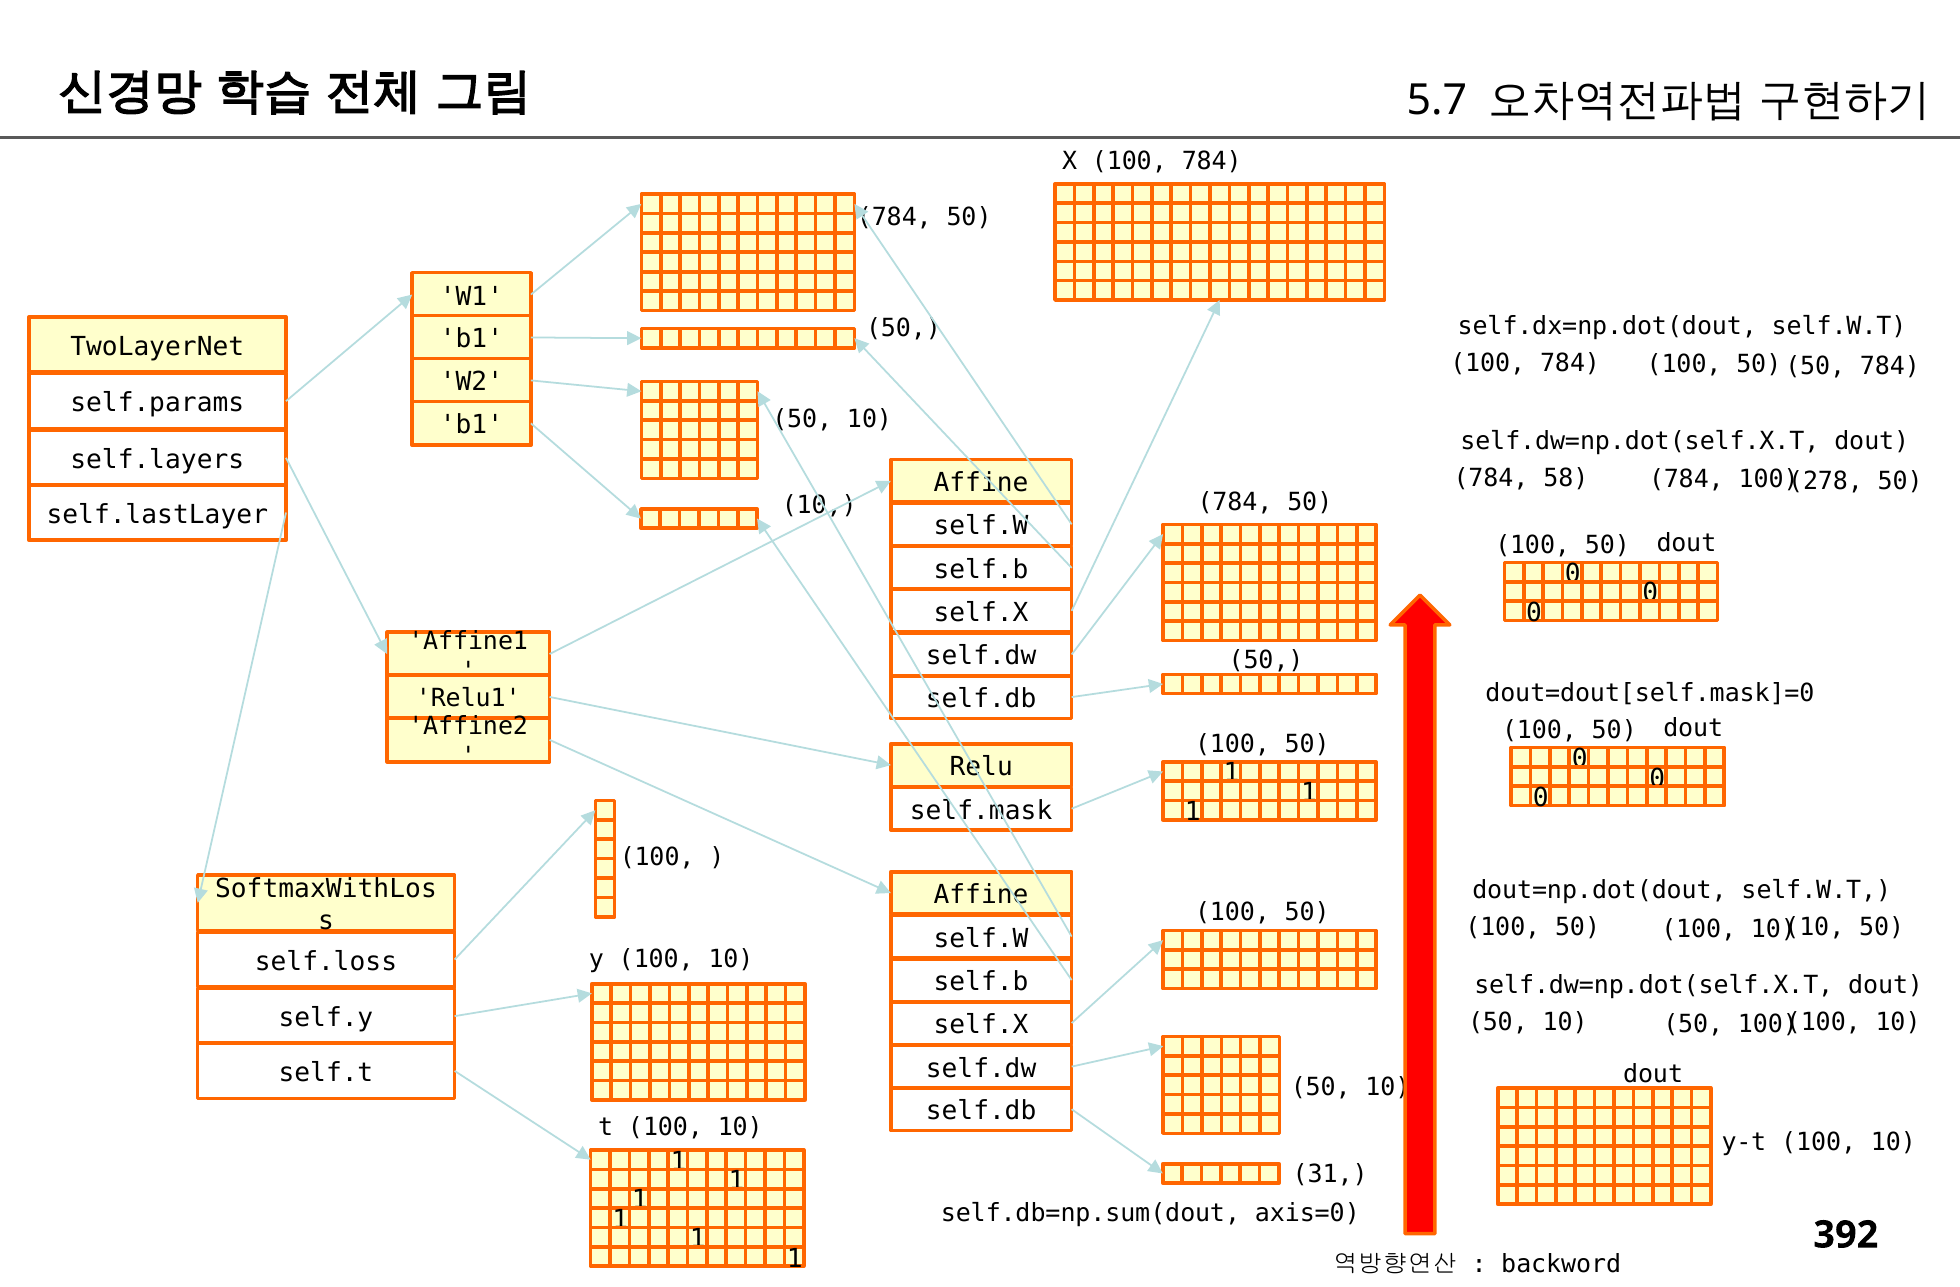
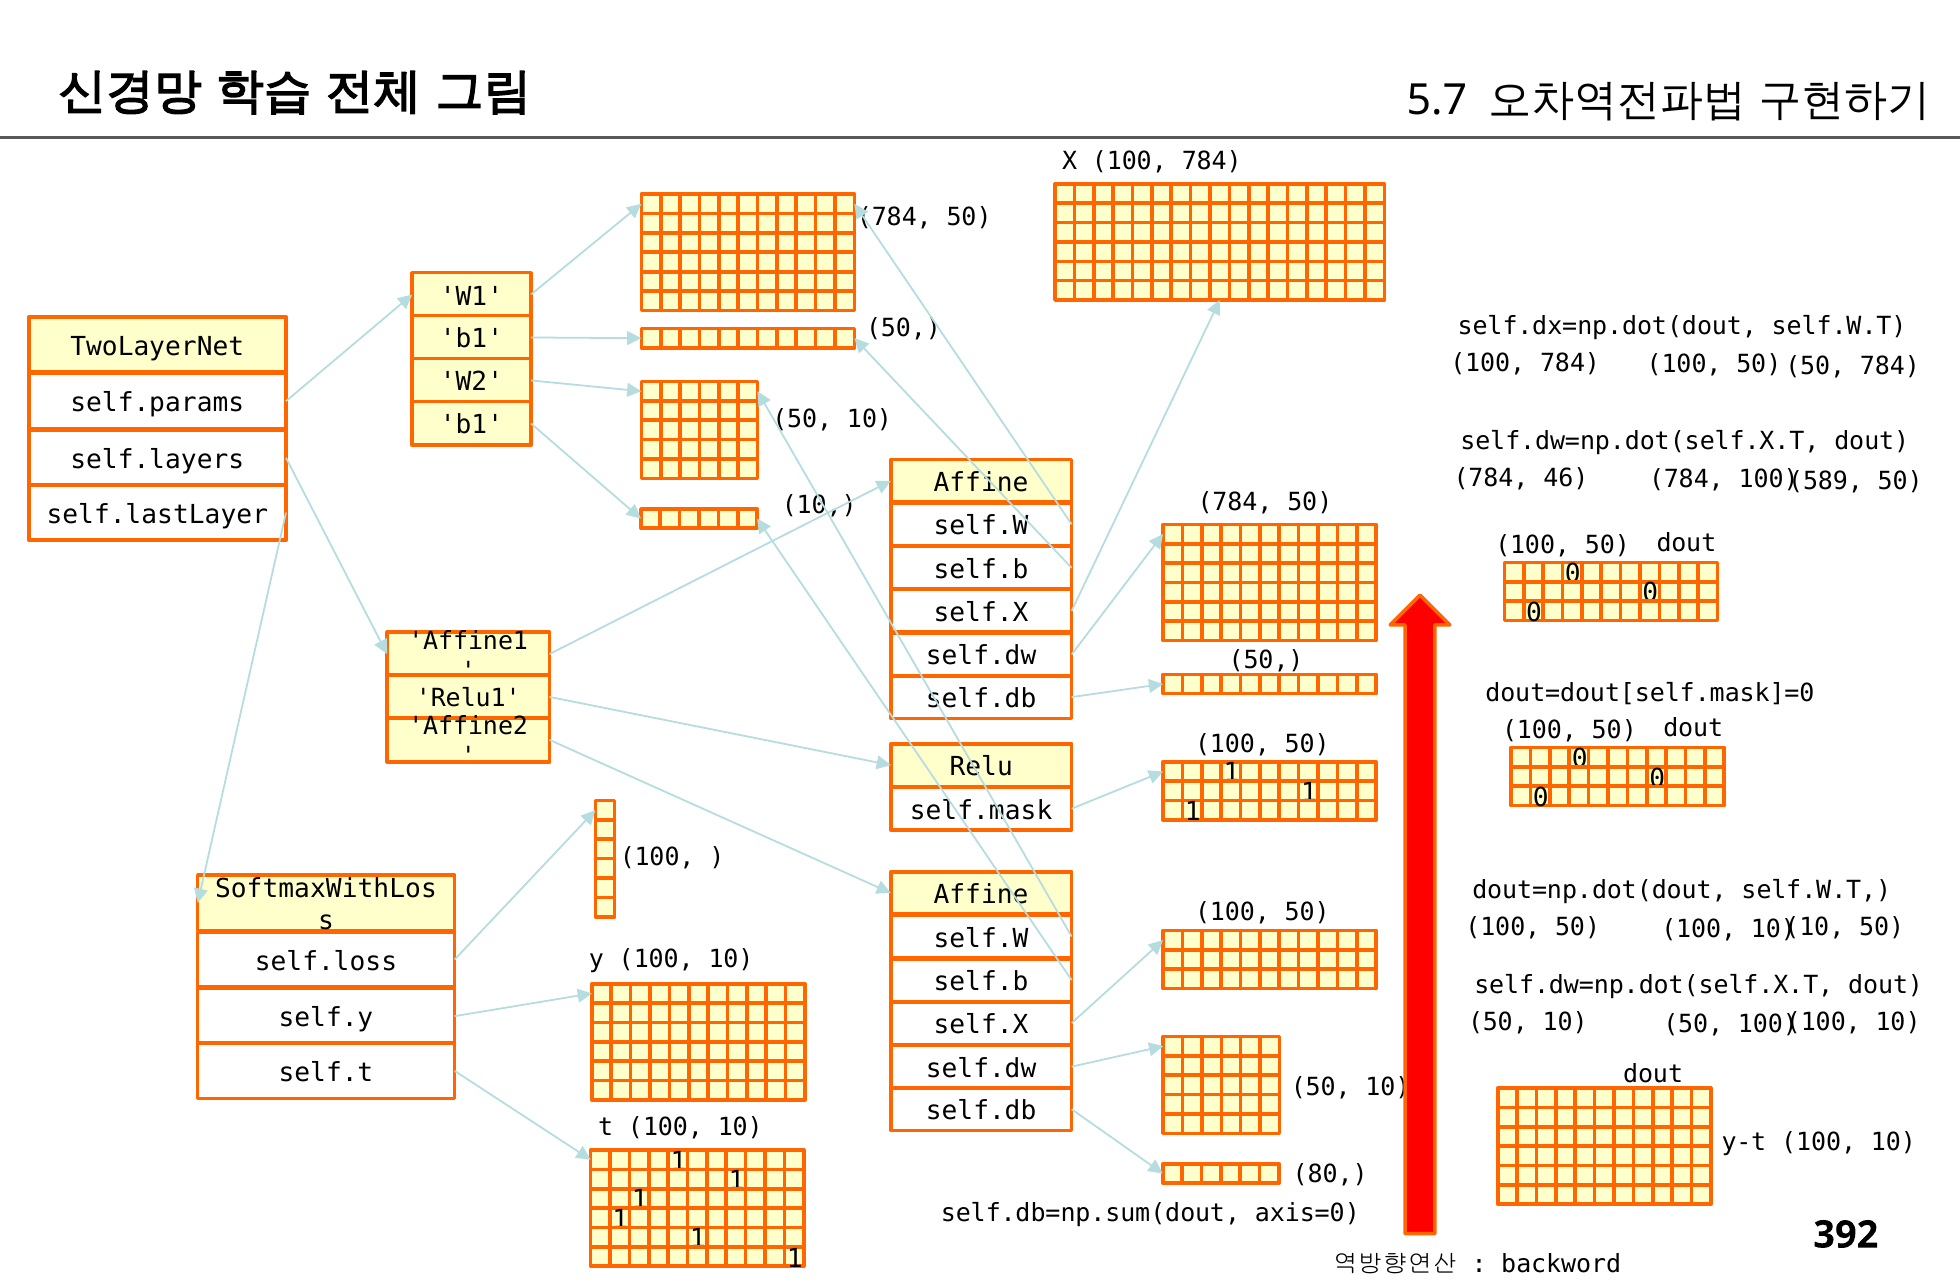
58: 58 -> 46 (1566, 478)
278: 278 -> 589 (1826, 481)
31: 31 -> 80 (1330, 1174)
